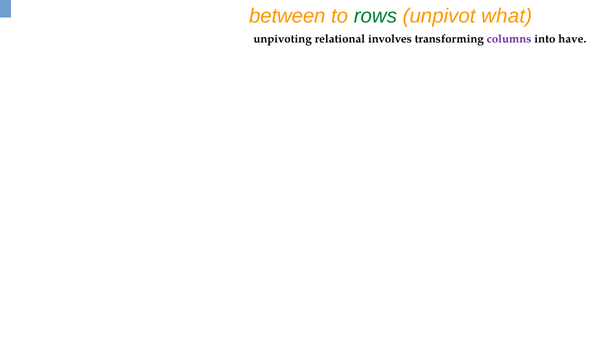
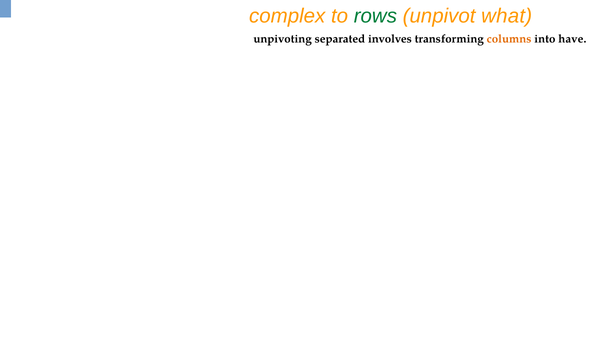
between: between -> complex (287, 16)
relational: relational -> separated (340, 39)
columns colour: purple -> orange (509, 39)
